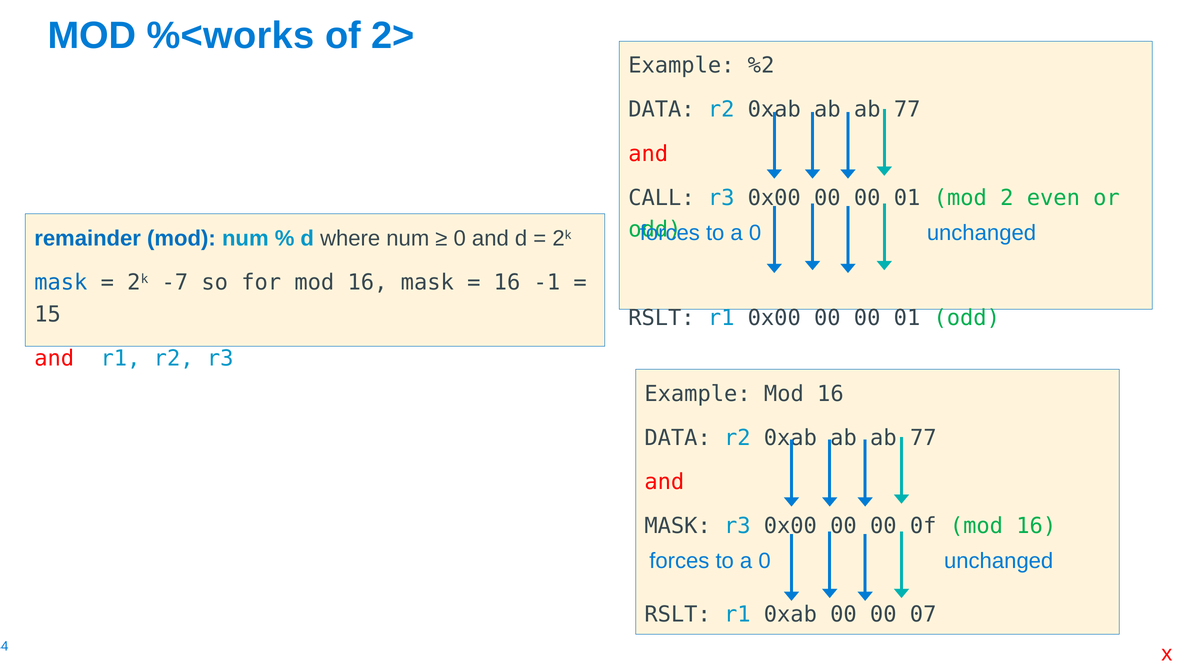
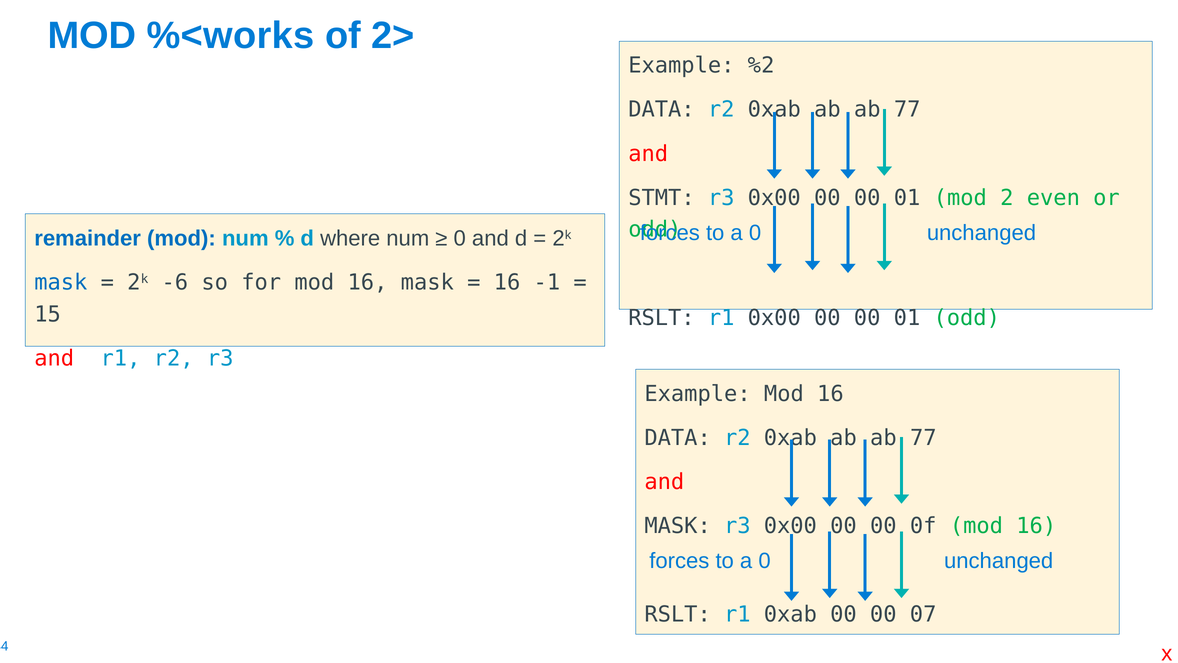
CALL: CALL -> STMT (661, 198)
-7: -7 -> -6 (175, 282)
